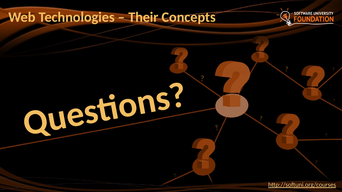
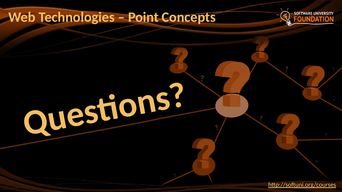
Their: Their -> Point (143, 17)
